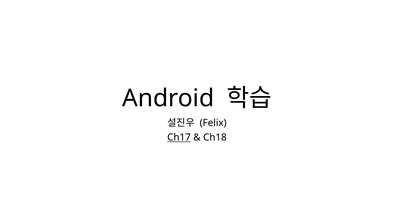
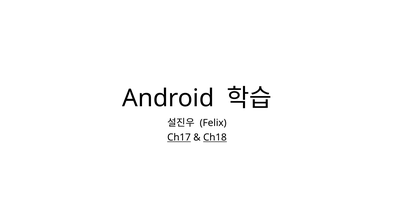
Ch18 underline: none -> present (215, 138)
